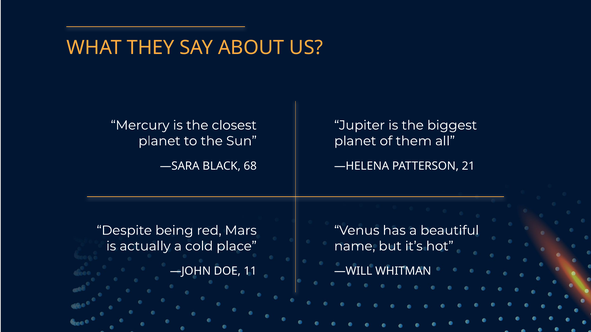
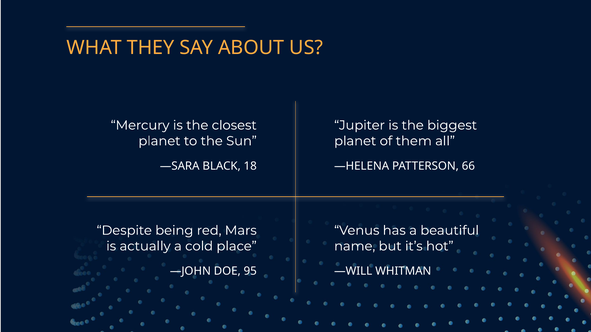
68: 68 -> 18 (250, 166)
21: 21 -> 66 (468, 166)
11: 11 -> 95 (250, 271)
